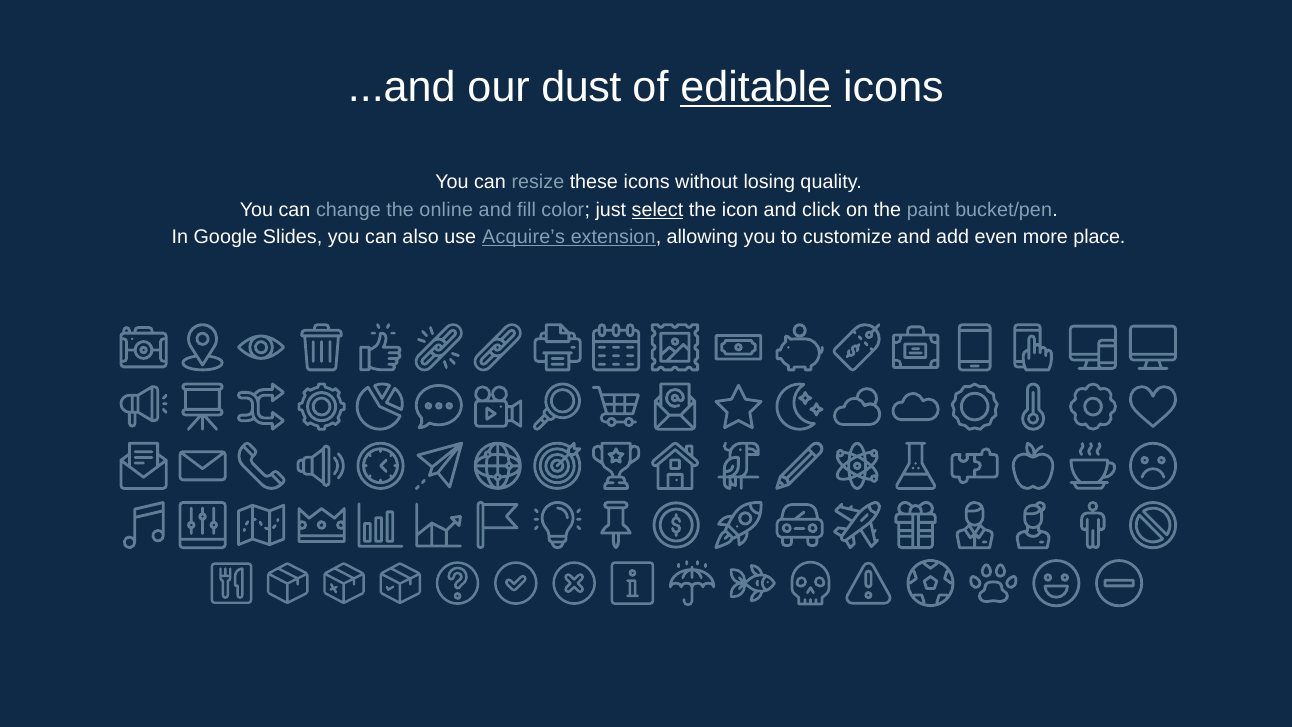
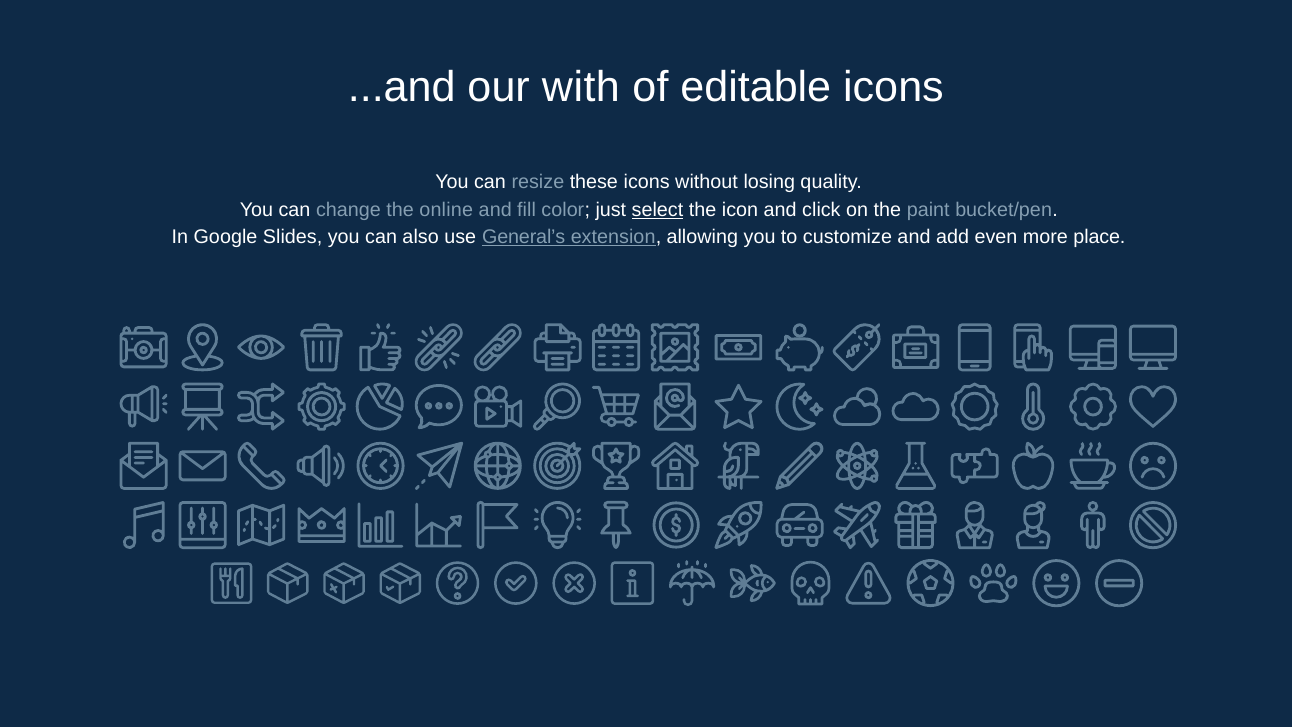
dust: dust -> with (581, 88)
editable underline: present -> none (756, 88)
Acquire’s: Acquire’s -> General’s (524, 237)
